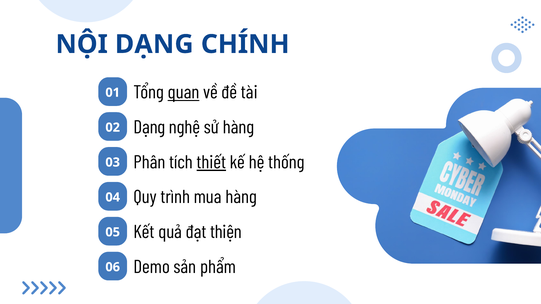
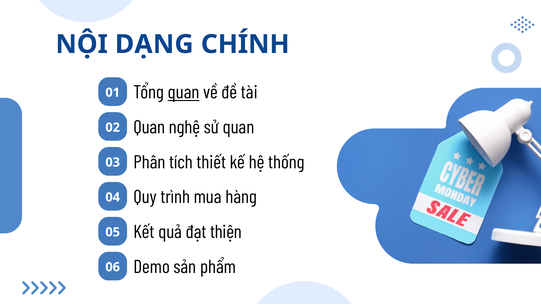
Dạng: Dạng -> Quan (149, 127)
sử hàng: hàng -> quan (239, 127)
thiết underline: present -> none (211, 162)
